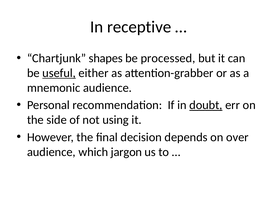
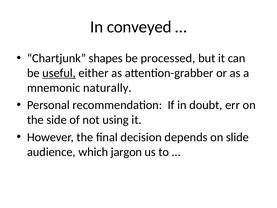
receptive: receptive -> conveyed (139, 27)
mnemonic audience: audience -> naturally (107, 88)
doubt underline: present -> none (206, 105)
over: over -> slide (237, 137)
